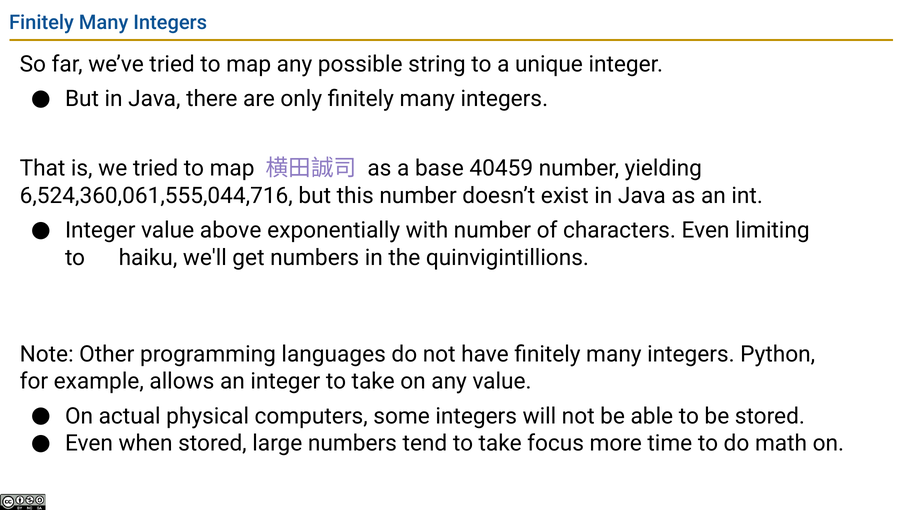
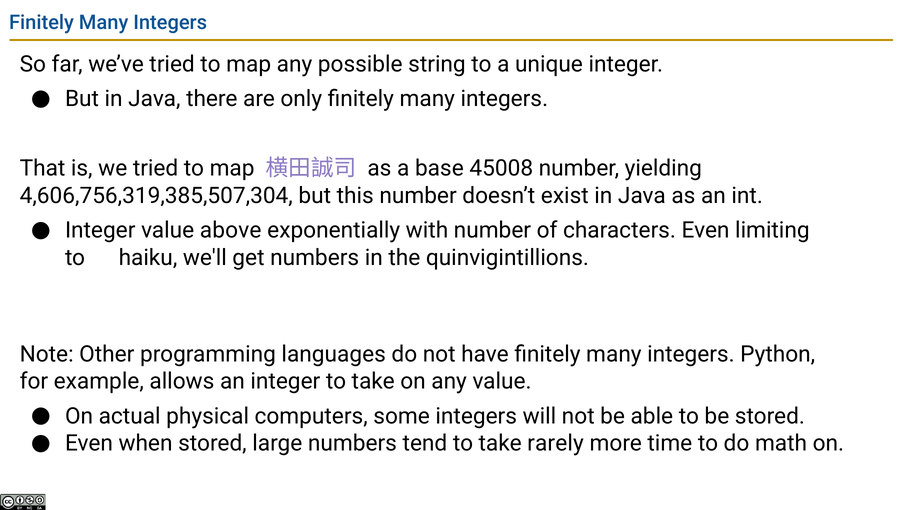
40459: 40459 -> 45008 (501, 168)
6,524,360,061,555,044,716: 6,524,360,061,555,044,716 -> 4,606,756,319,385,507,304 (156, 196)
focus: focus -> rarely (556, 444)
